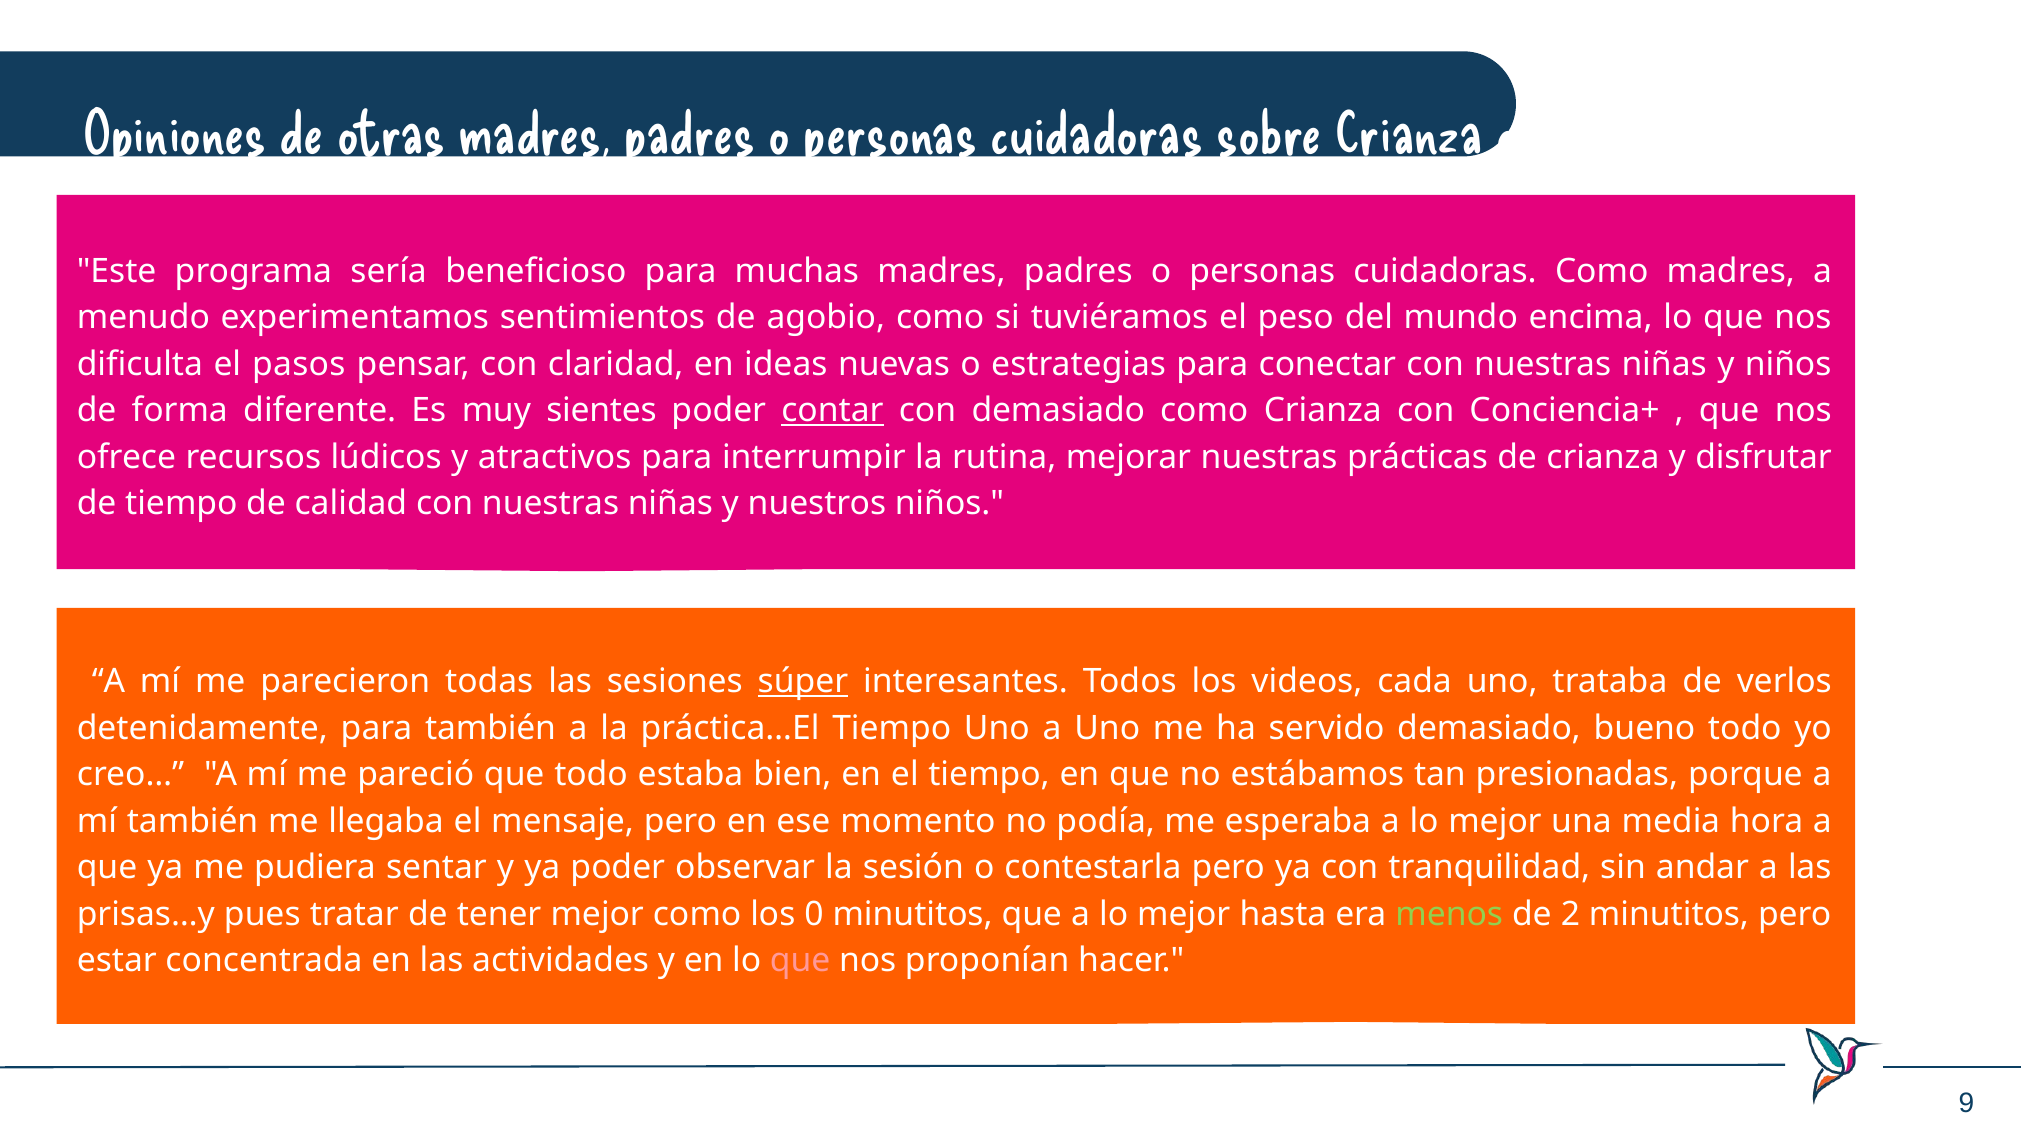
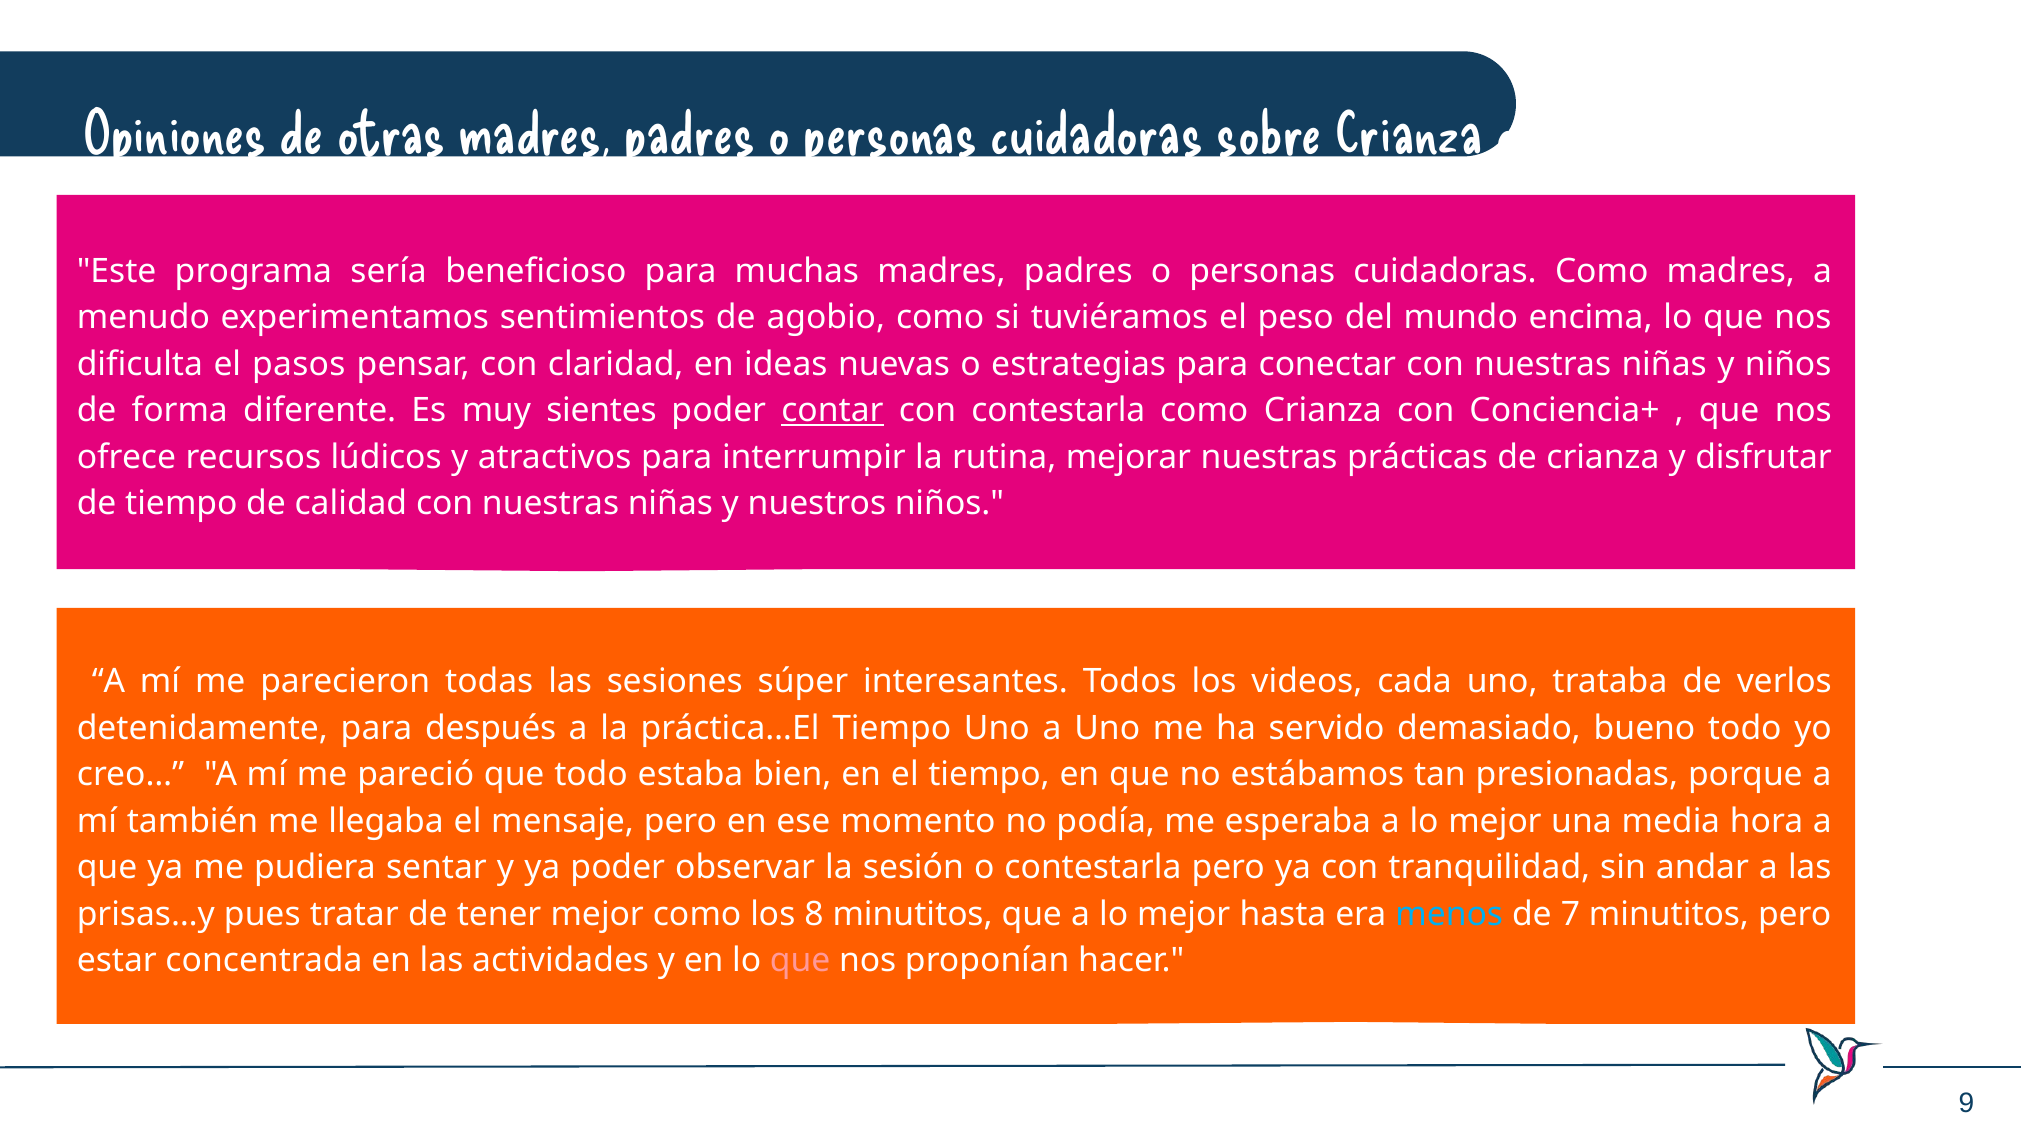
con demasiado: demasiado -> contestarla (1058, 411)
súper underline: present -> none (803, 682)
para también: también -> después (491, 728)
0: 0 -> 8 (814, 914)
menos colour: light green -> light blue (1449, 914)
2: 2 -> 7 (1570, 914)
